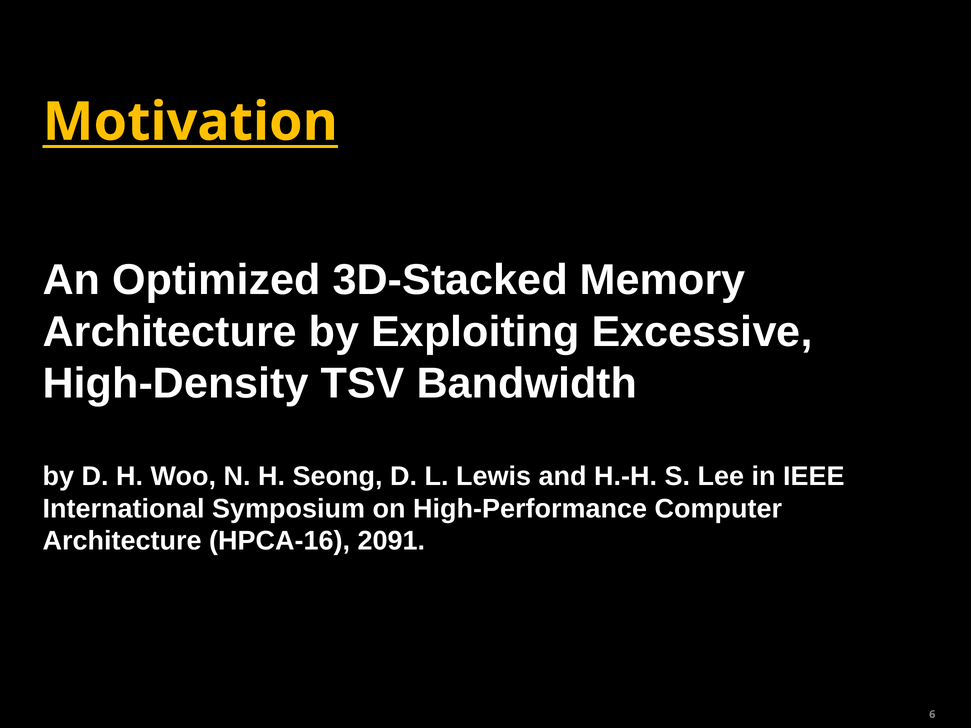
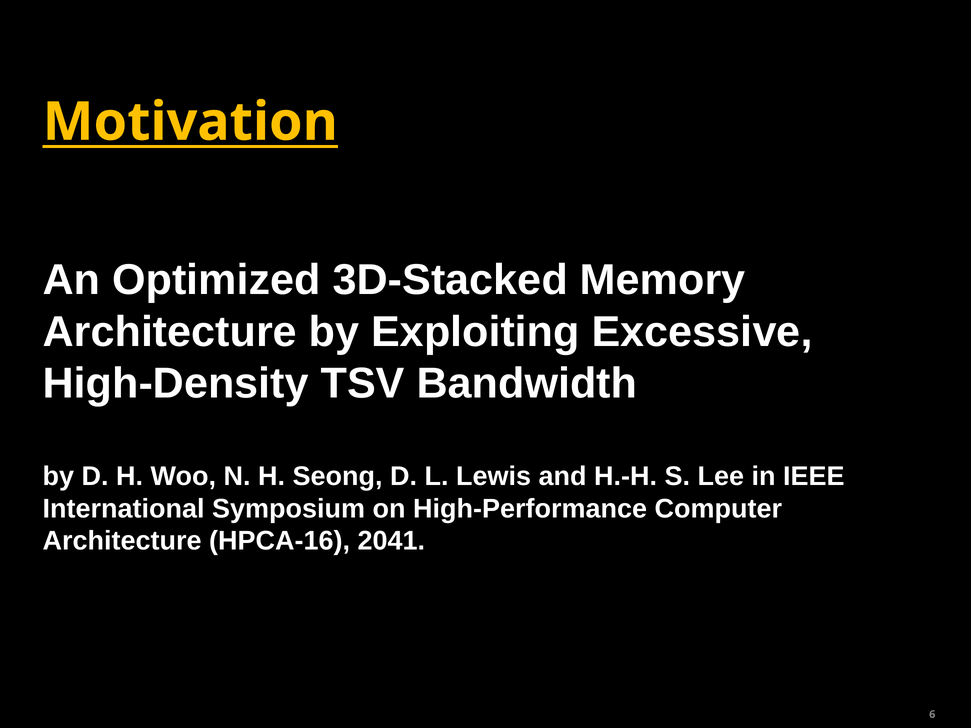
2091: 2091 -> 2041 (391, 541)
